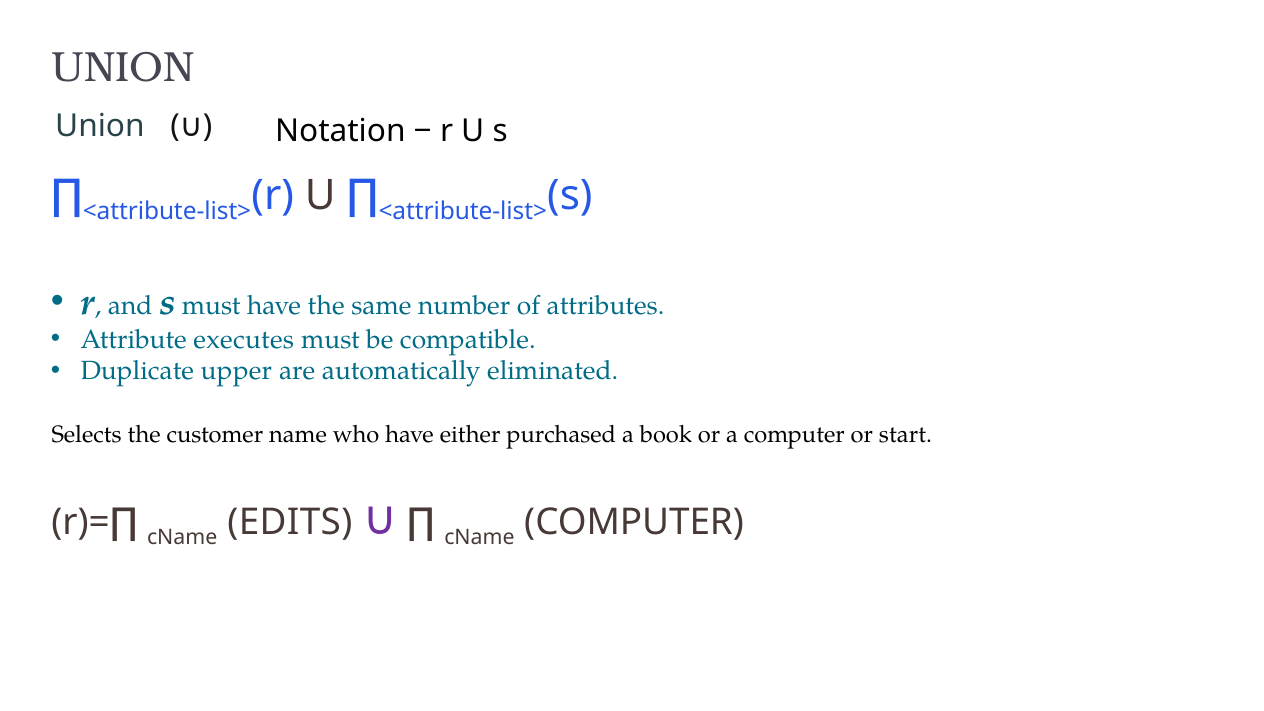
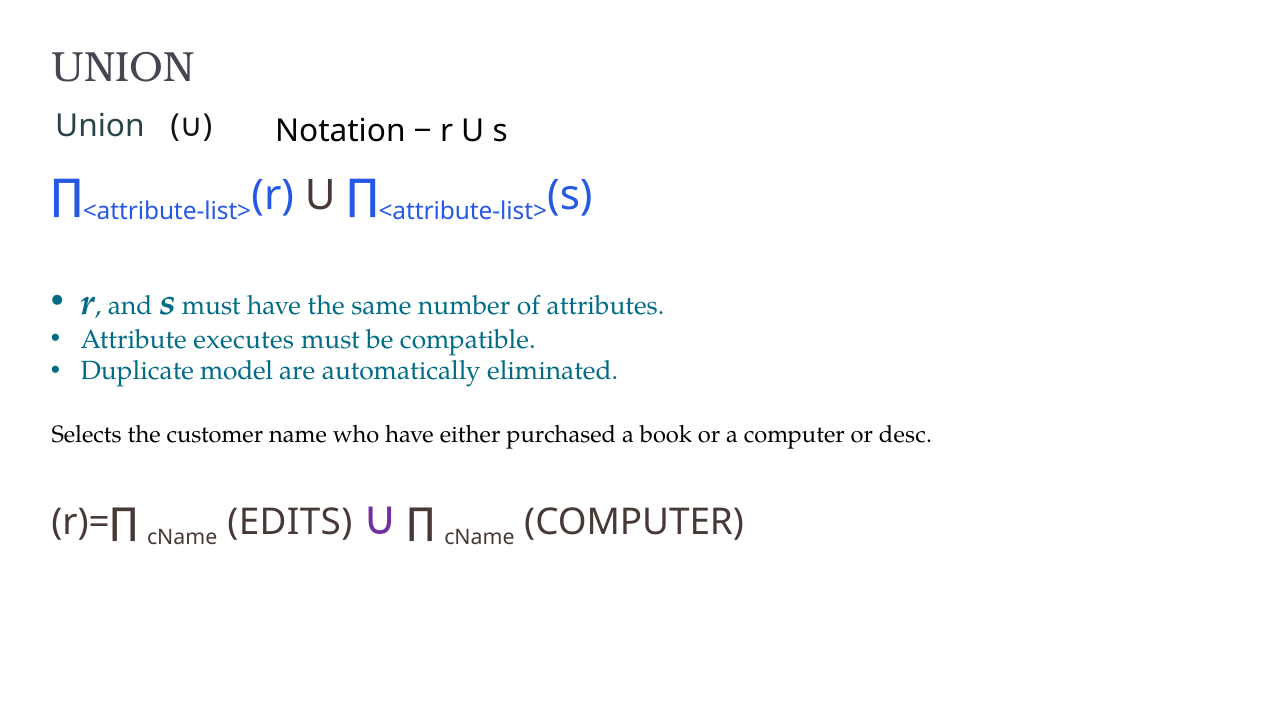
upper: upper -> model (237, 371)
start: start -> desc (905, 435)
